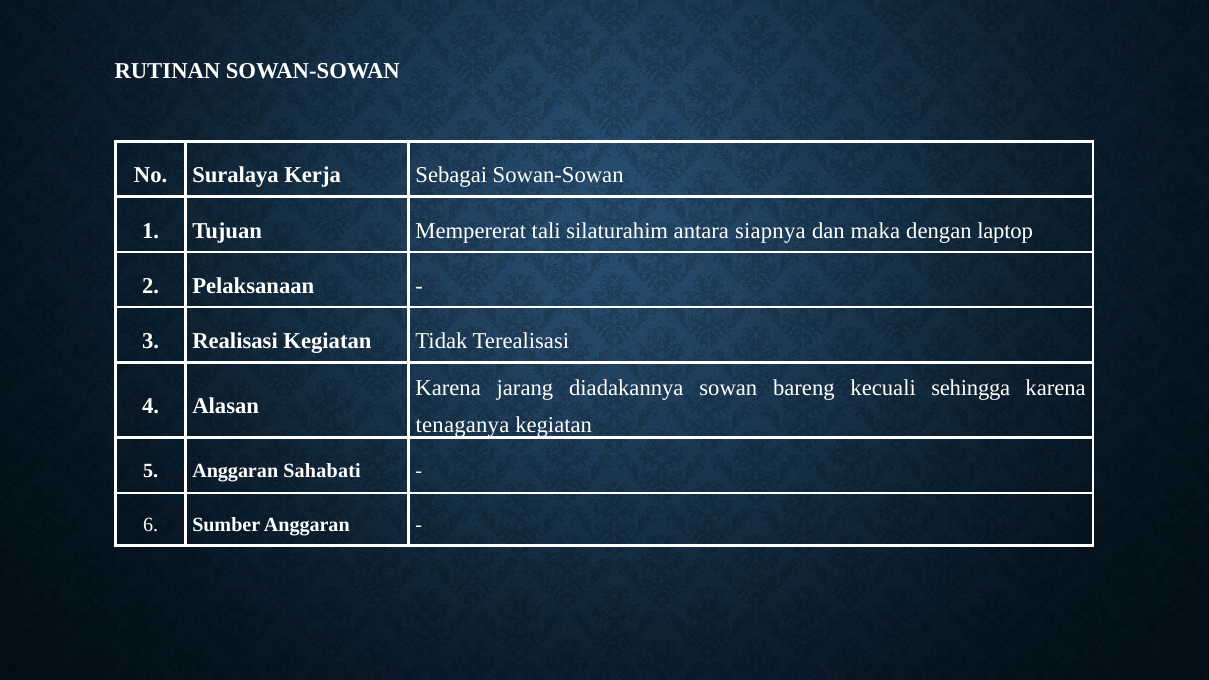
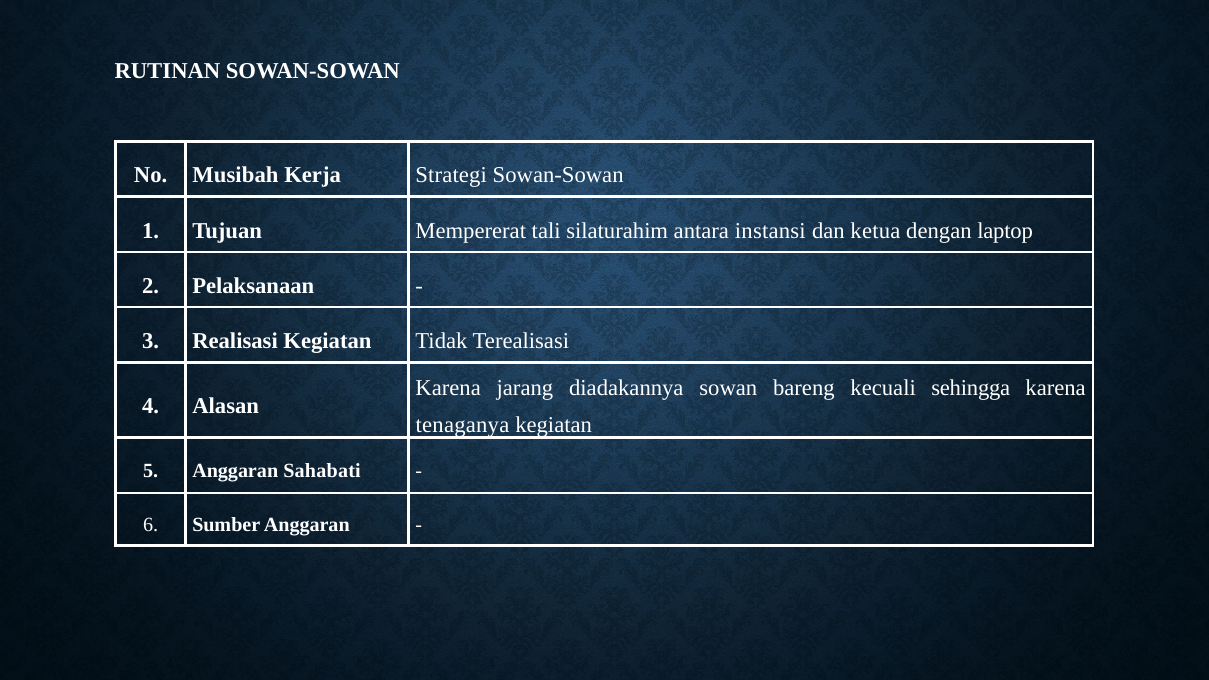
Suralaya: Suralaya -> Musibah (235, 176)
Sebagai: Sebagai -> Strategi (451, 176)
siapnya: siapnya -> instansi (770, 231)
maka: maka -> ketua (875, 231)
